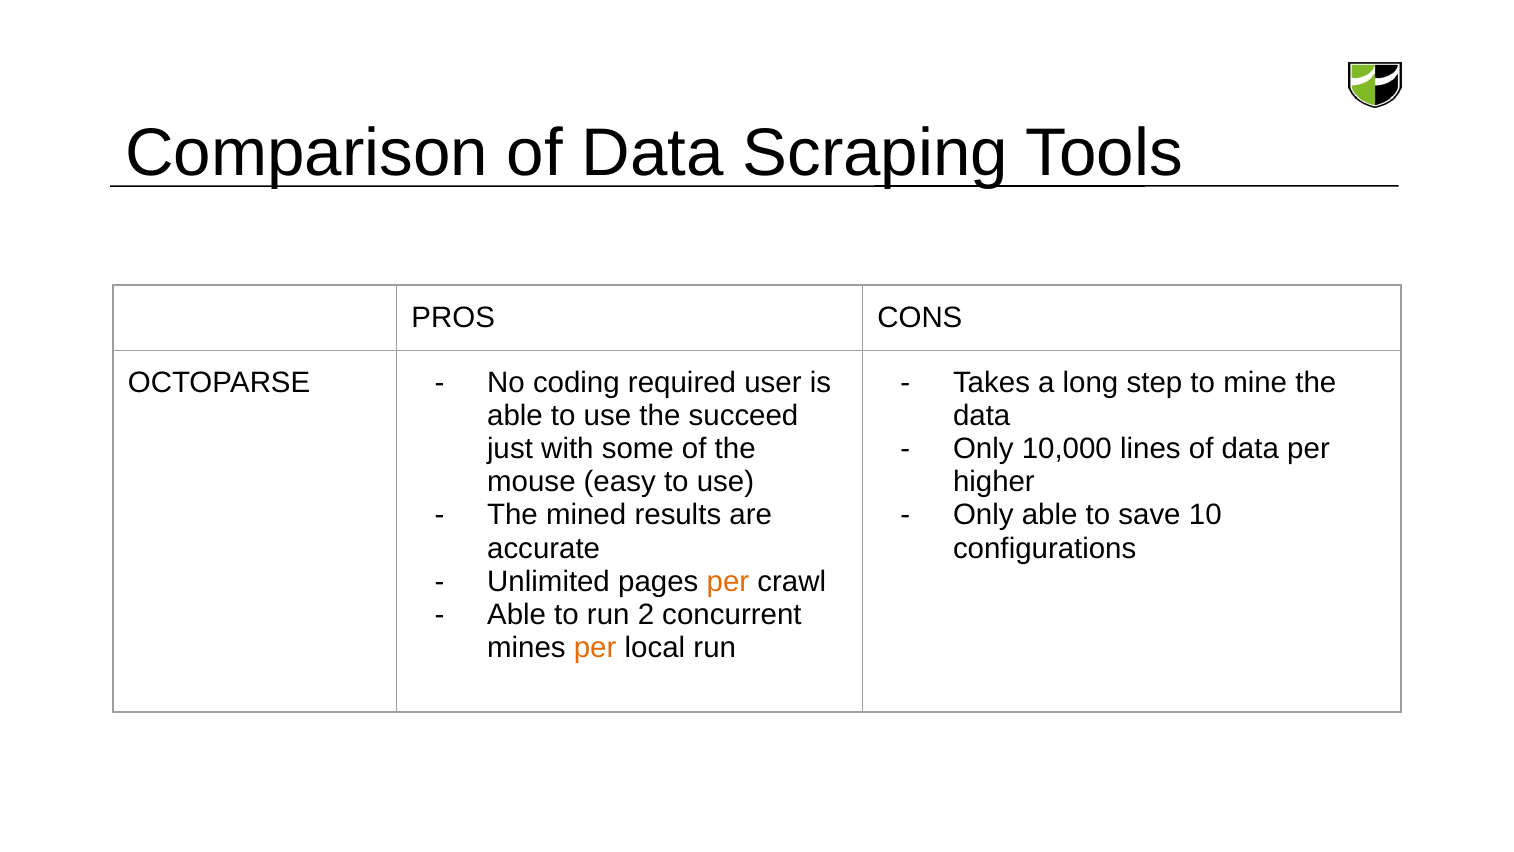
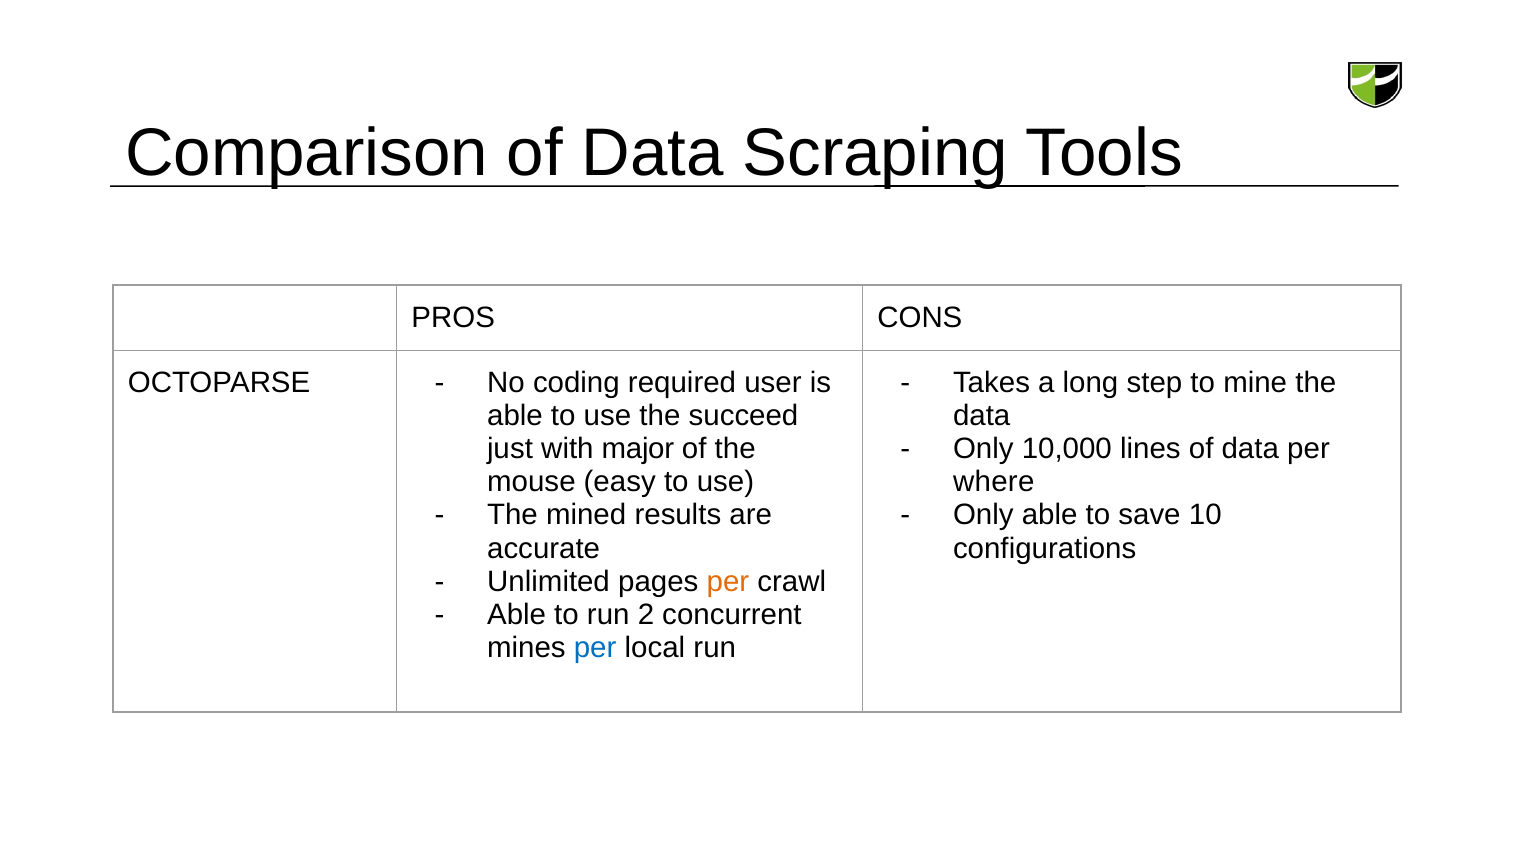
some: some -> major (638, 449)
higher: higher -> where (994, 482)
per colour: orange -> blue (595, 647)
